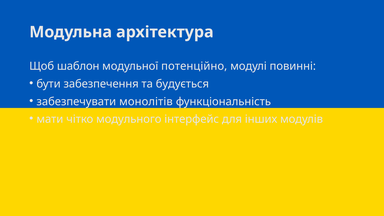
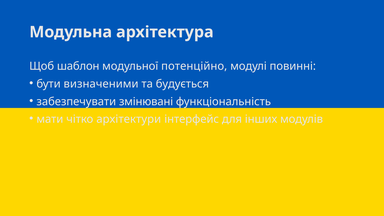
забезпечення: забезпечення -> визначеними (101, 84)
монолітів: монолітів -> змінювані (146, 102)
модульного: модульного -> архітектури (129, 119)
